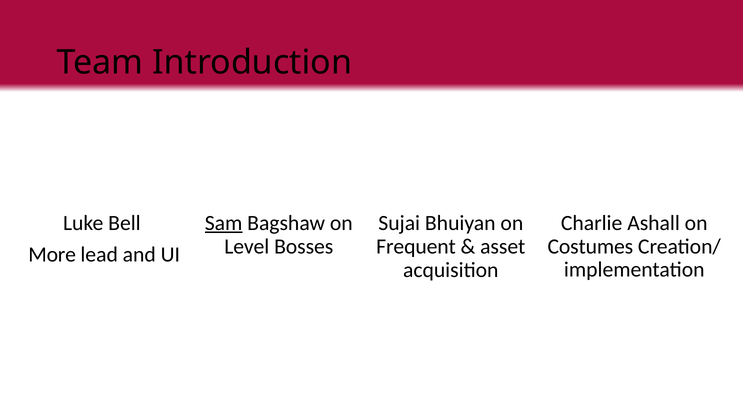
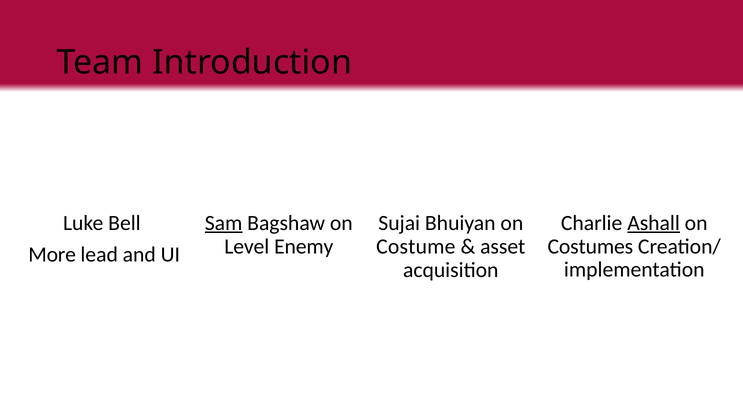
Ashall underline: none -> present (654, 223)
Bosses: Bosses -> Enemy (304, 246)
Frequent: Frequent -> Costume (416, 247)
